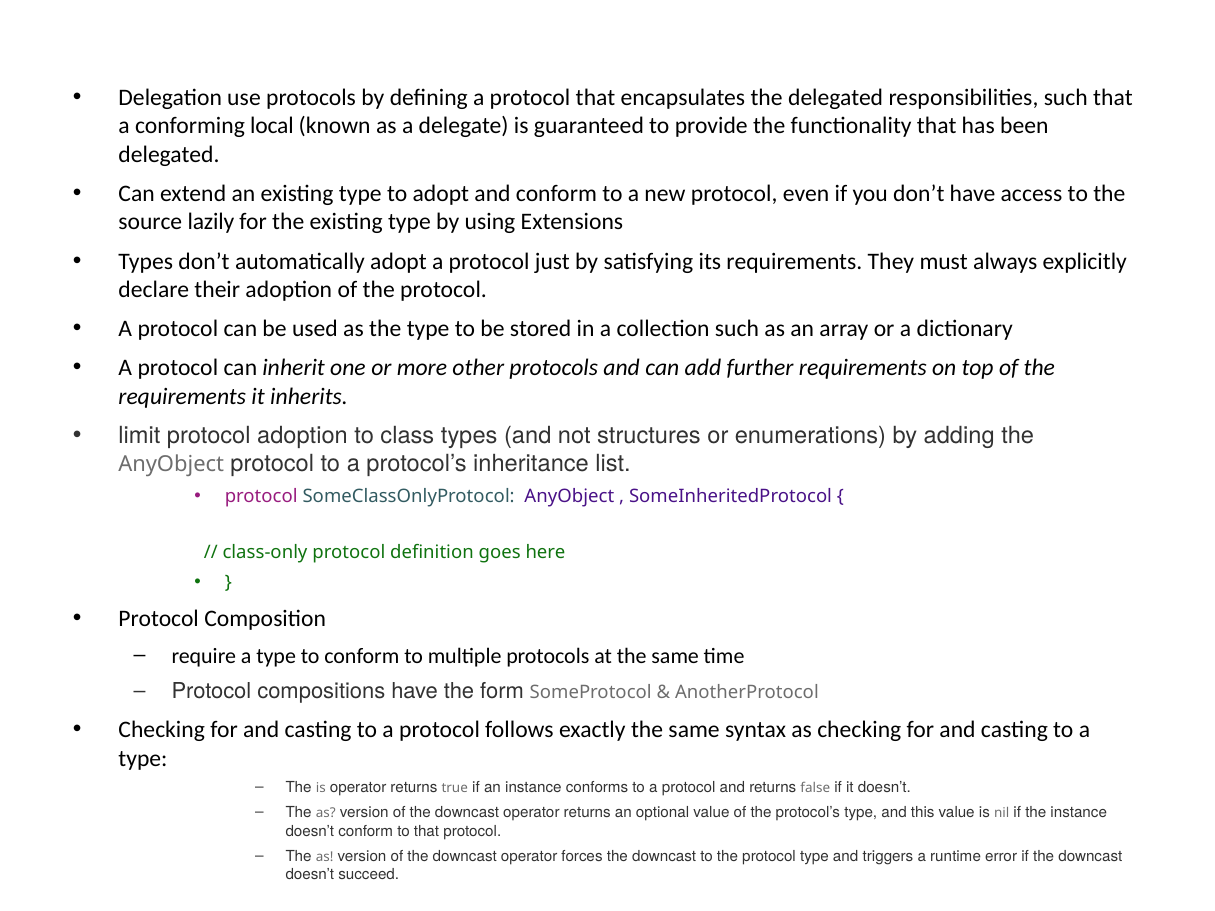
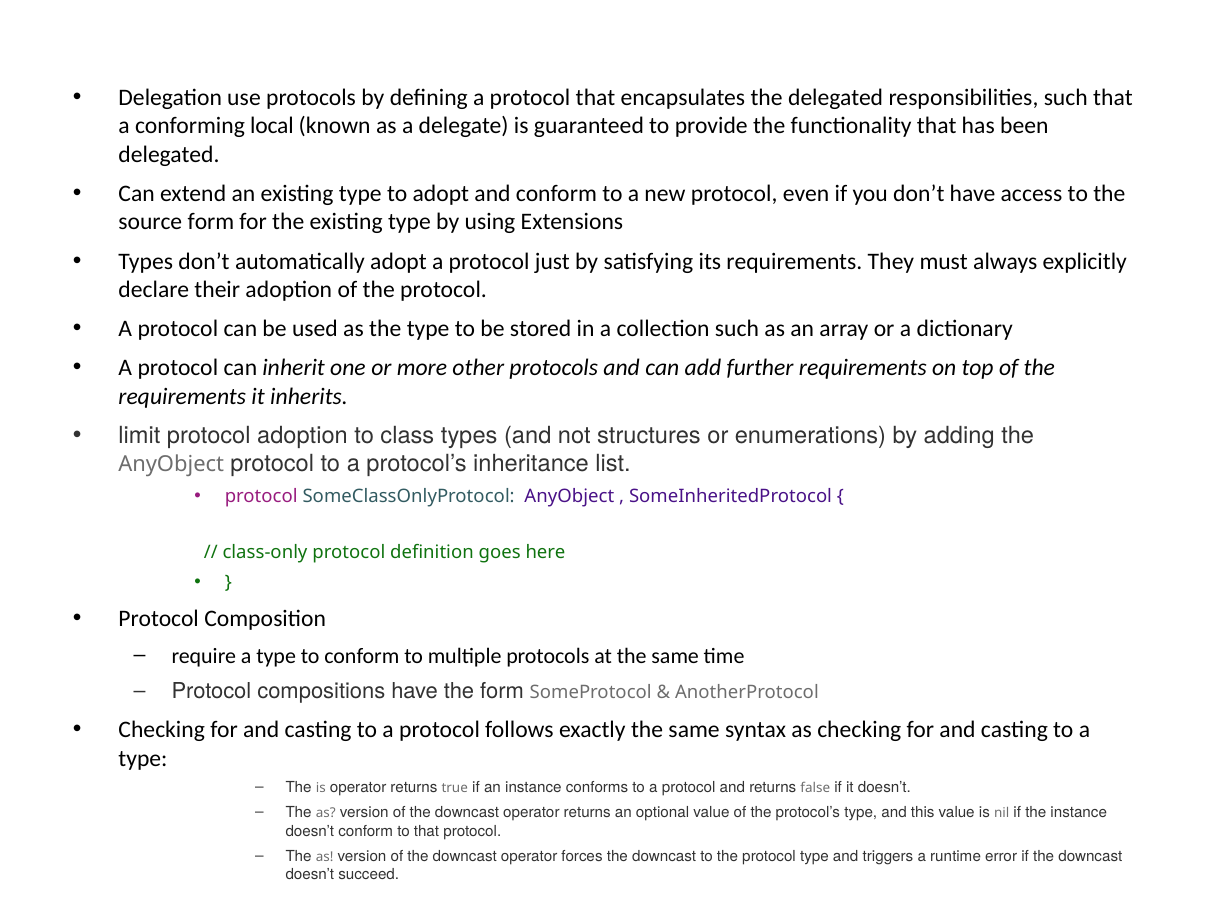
source lazily: lazily -> form (211, 222)
